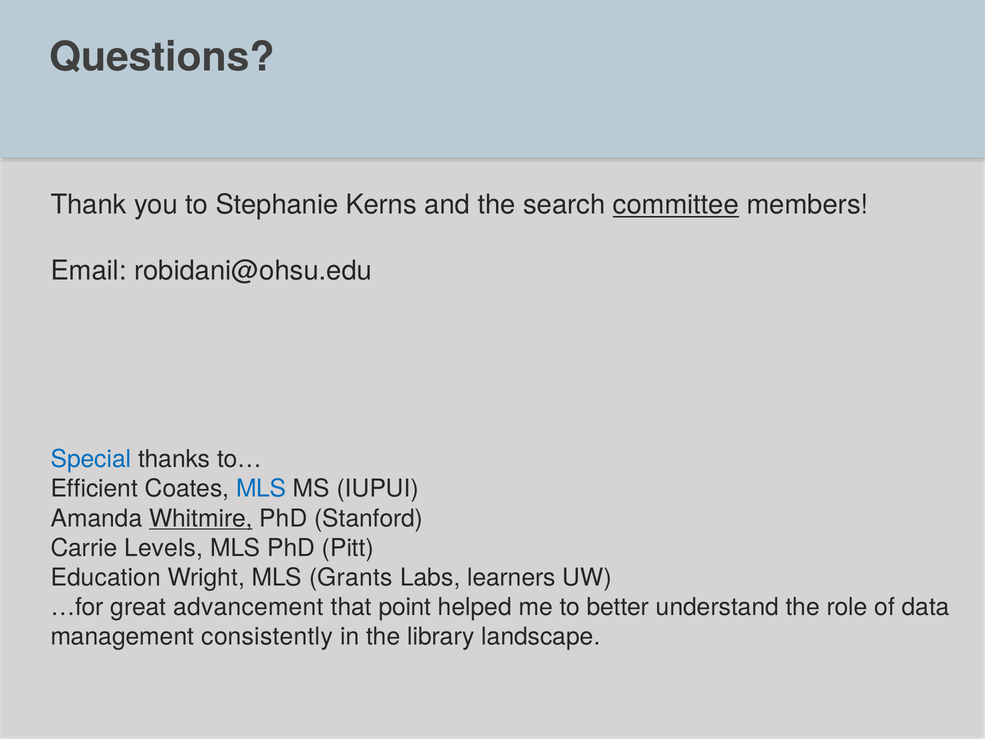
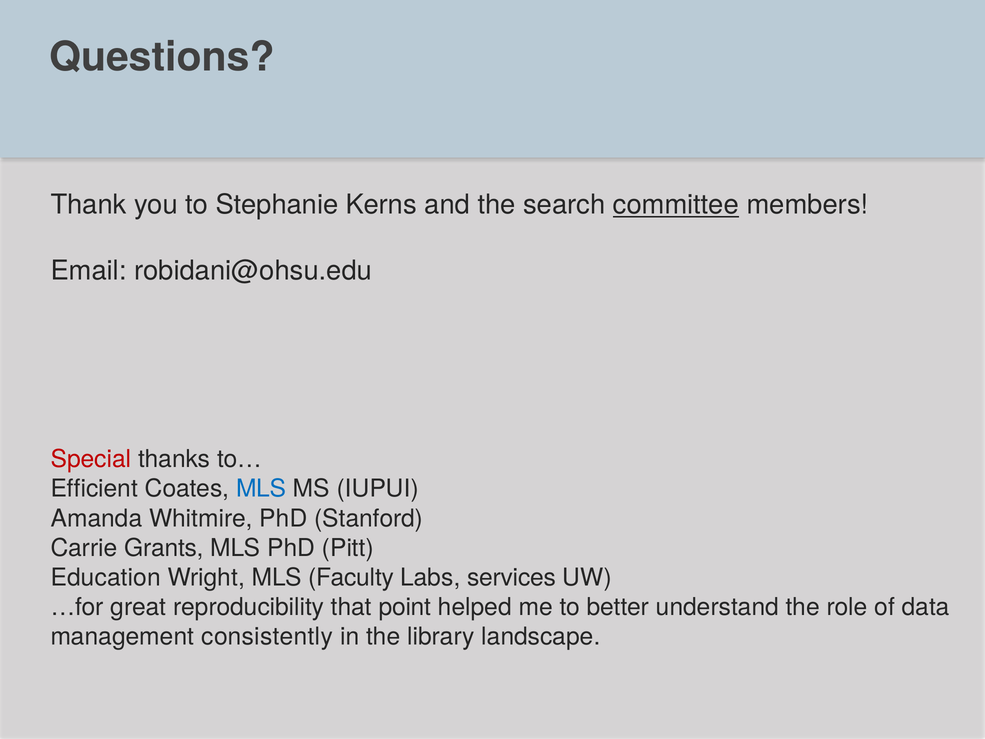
Special colour: blue -> red (91, 459)
Whitmire underline: present -> none (201, 518)
Levels: Levels -> Grants (164, 548)
Grants: Grants -> Faculty (351, 577)
learners: learners -> services (512, 577)
advancement: advancement -> reproducibility (249, 607)
